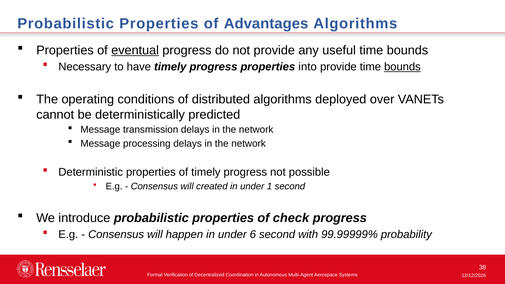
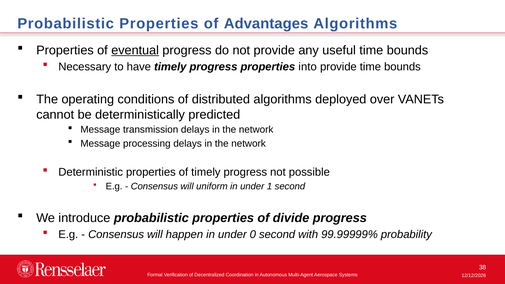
bounds underline: present -> none (402, 67)
created: created -> uniform (212, 186)
check: check -> divide (291, 218)
6: 6 -> 0 (253, 235)
